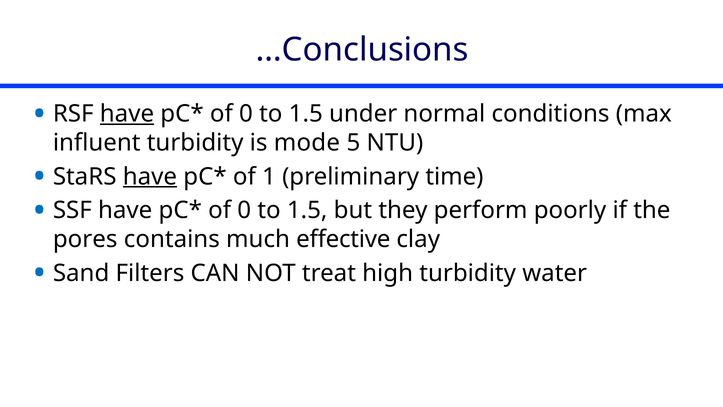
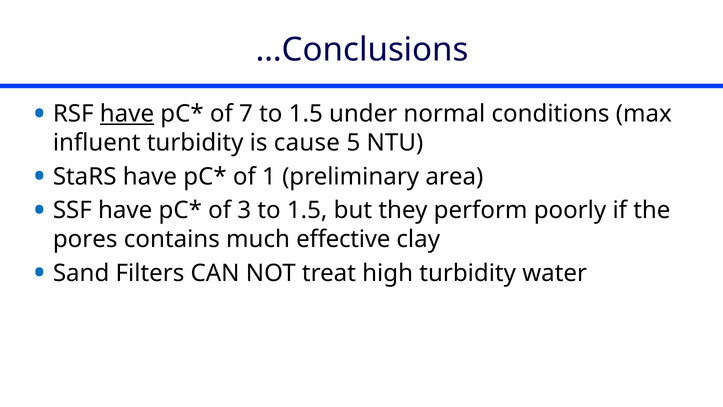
0: 0 -> 7 (246, 114)
mode: mode -> cause (307, 143)
have underline: present -> none (150, 176)
time: time -> area (454, 176)
0: 0 -> 3 (244, 210)
